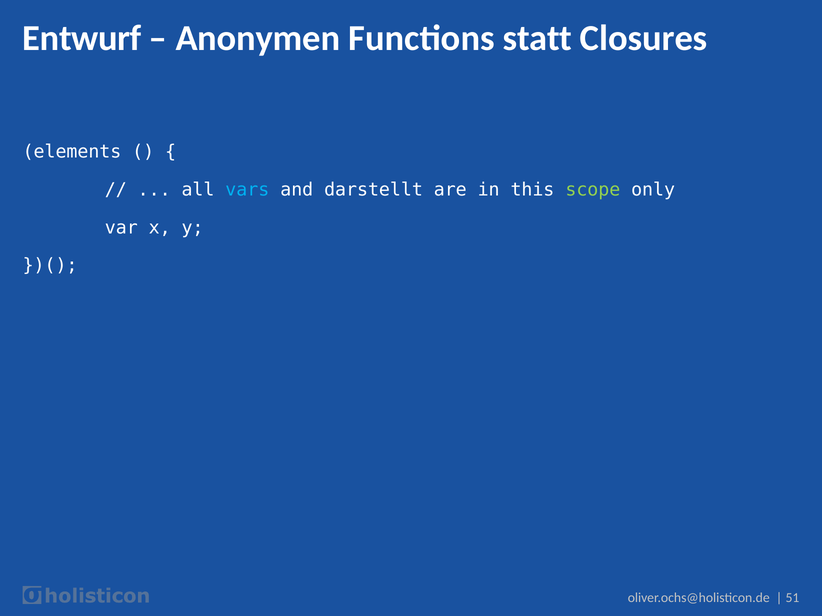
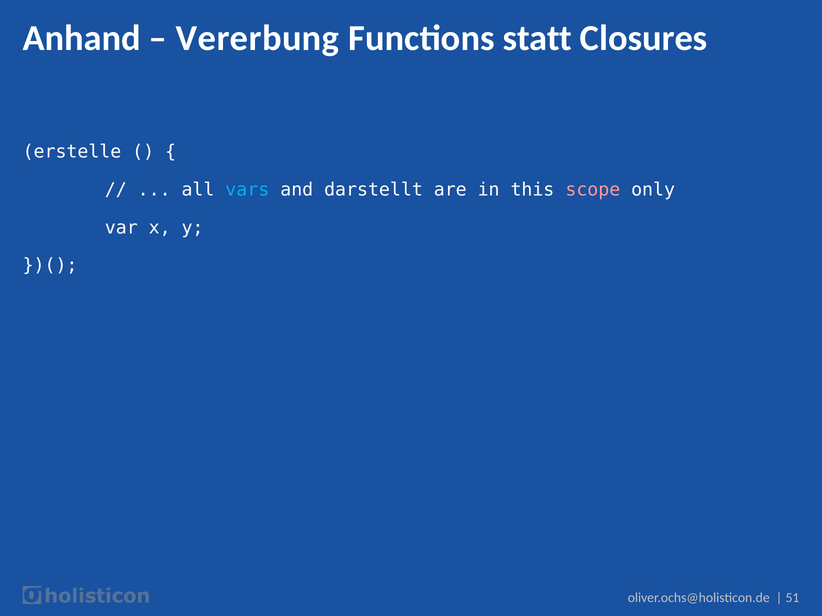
Entwurf: Entwurf -> Anhand (82, 38)
Anonymen: Anonymen -> Vererbung (258, 38)
elements: elements -> erstelle (72, 152)
scope colour: light green -> pink (593, 190)
